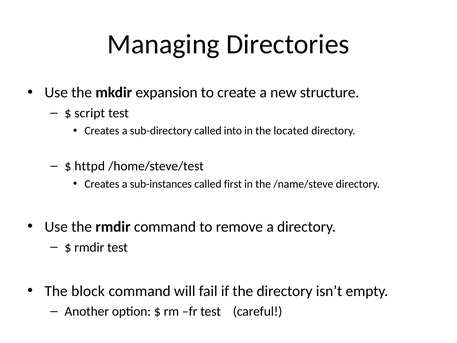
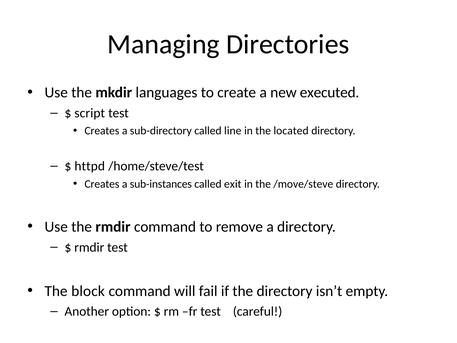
expansion: expansion -> languages (166, 92)
structure: structure -> executed (330, 92)
into: into -> line (233, 131)
first: first -> exit (233, 184)
/name/steve: /name/steve -> /move/steve (303, 184)
